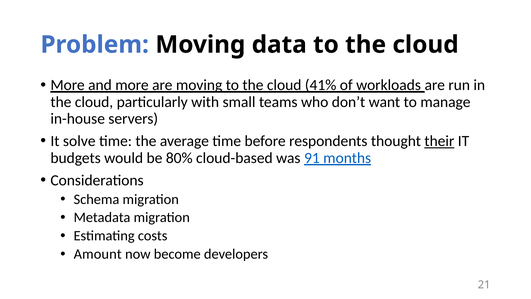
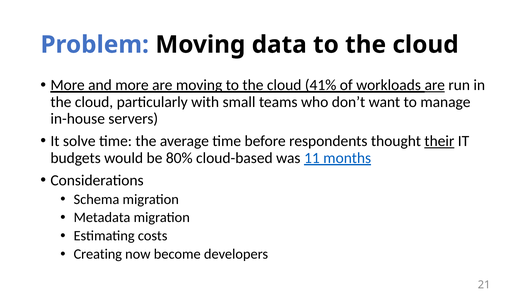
are underline: none -> present (435, 85)
91: 91 -> 11 (312, 158)
Amount: Amount -> Creating (98, 254)
